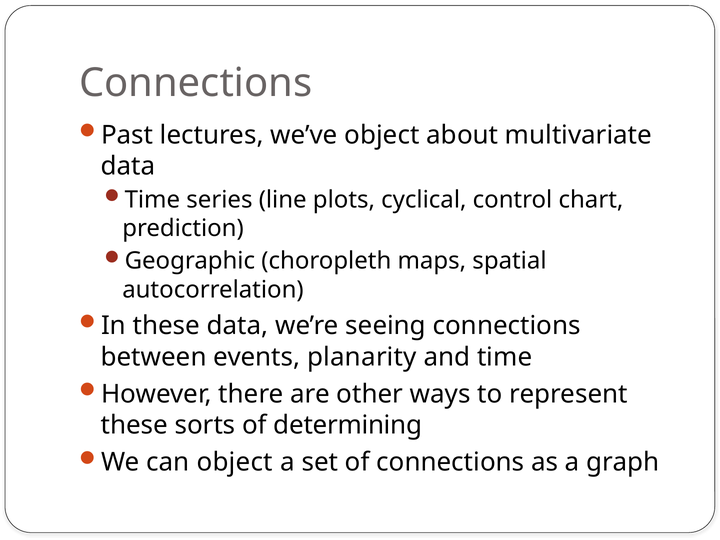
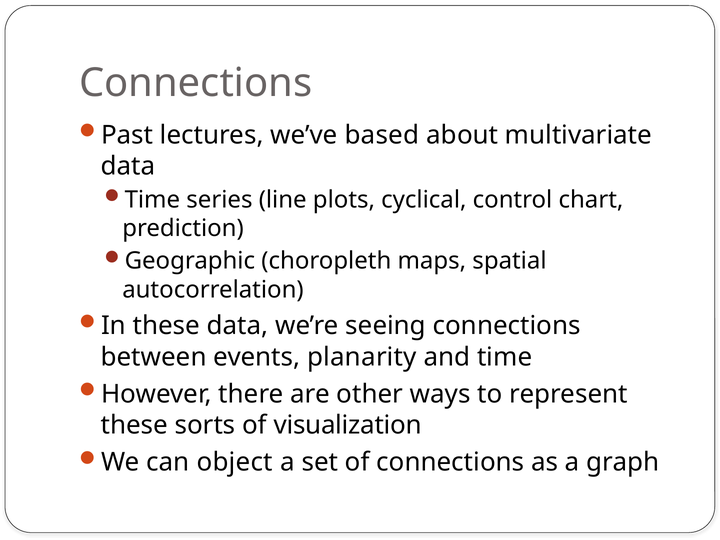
we’ve object: object -> based (382, 135)
determining: determining -> visualization (348, 425)
